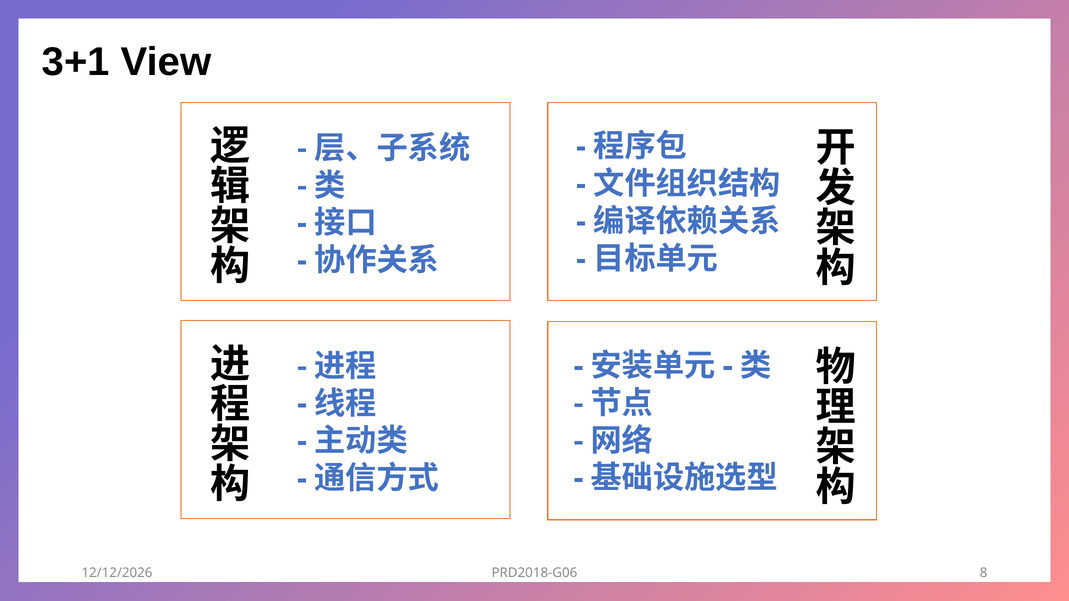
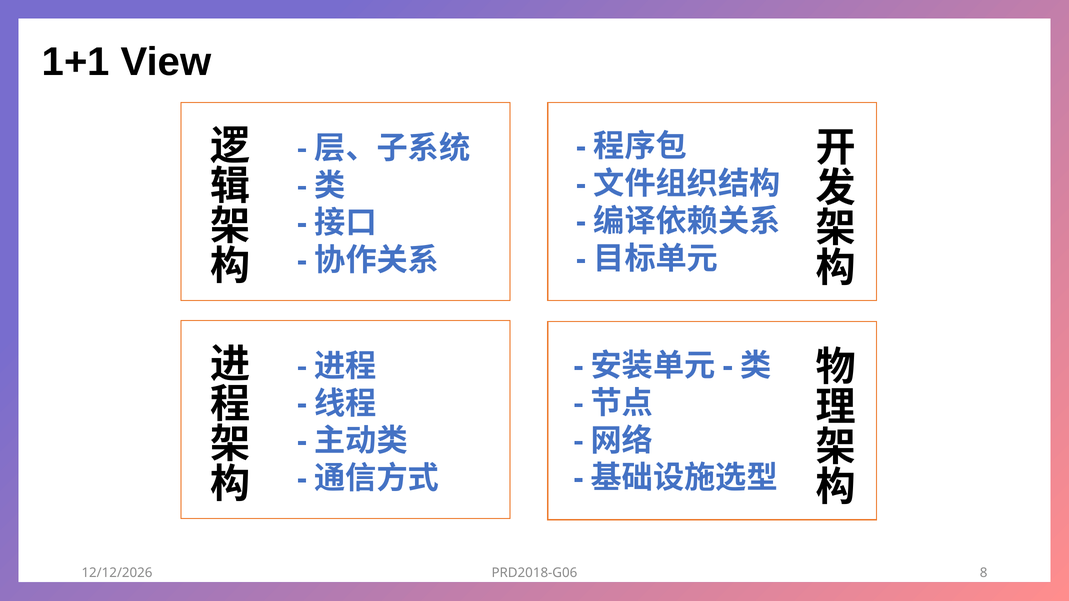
3+1: 3+1 -> 1+1 (76, 62)
